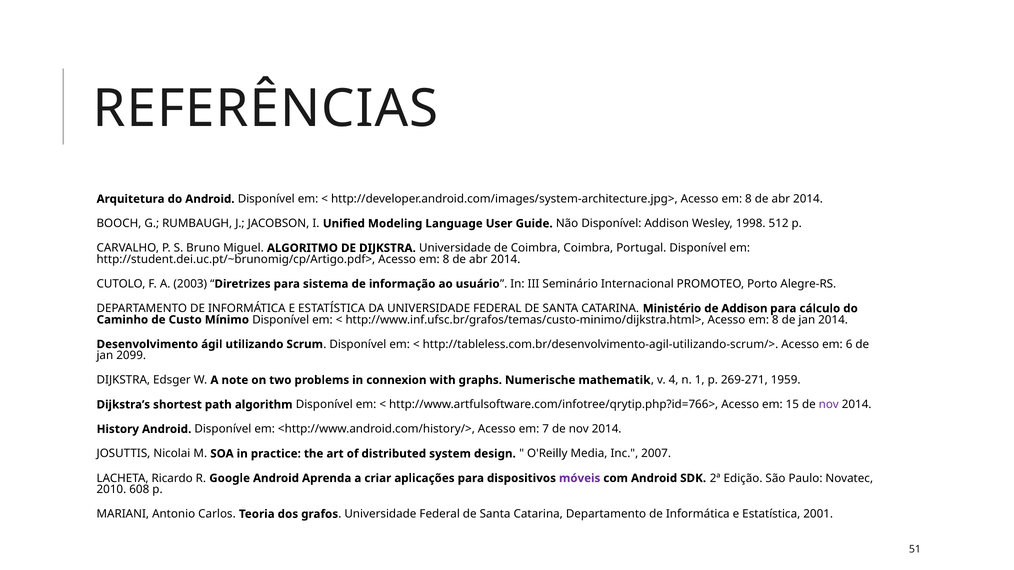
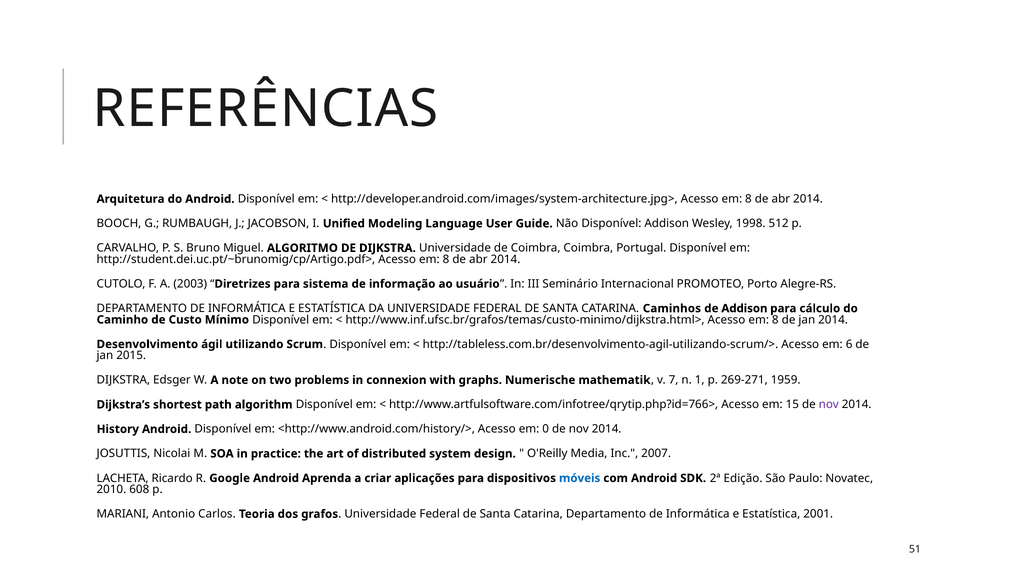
Ministério: Ministério -> Caminhos (672, 309)
2099: 2099 -> 2015 (131, 356)
4: 4 -> 7 (674, 380)
7: 7 -> 0 (546, 429)
móveis colour: purple -> blue (580, 479)
